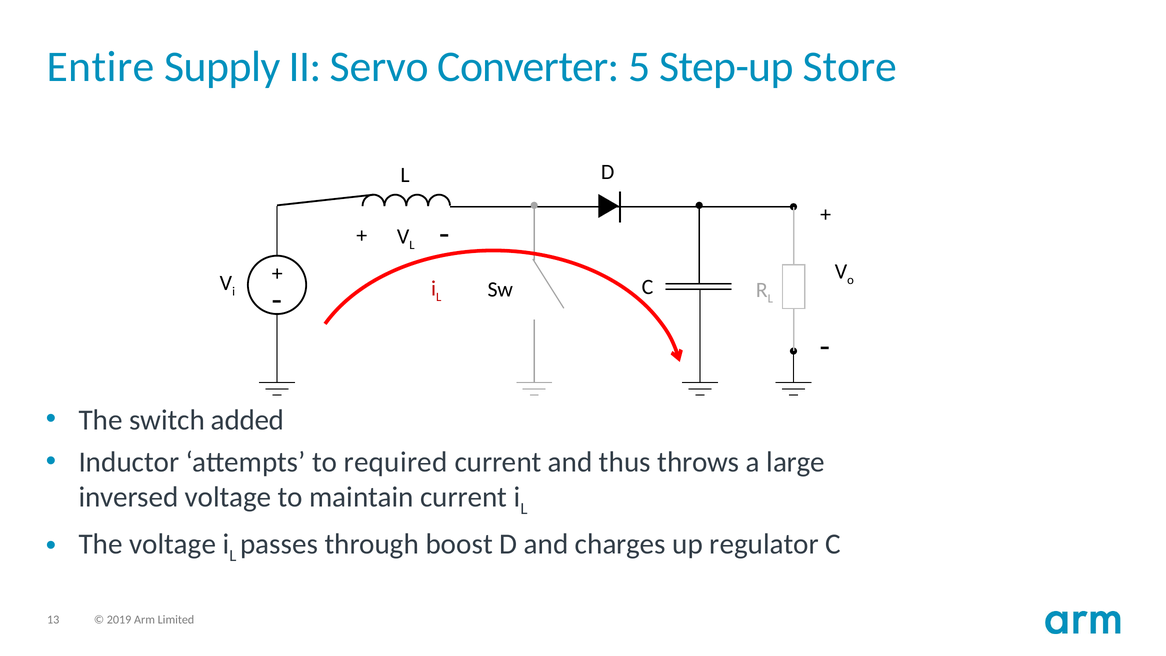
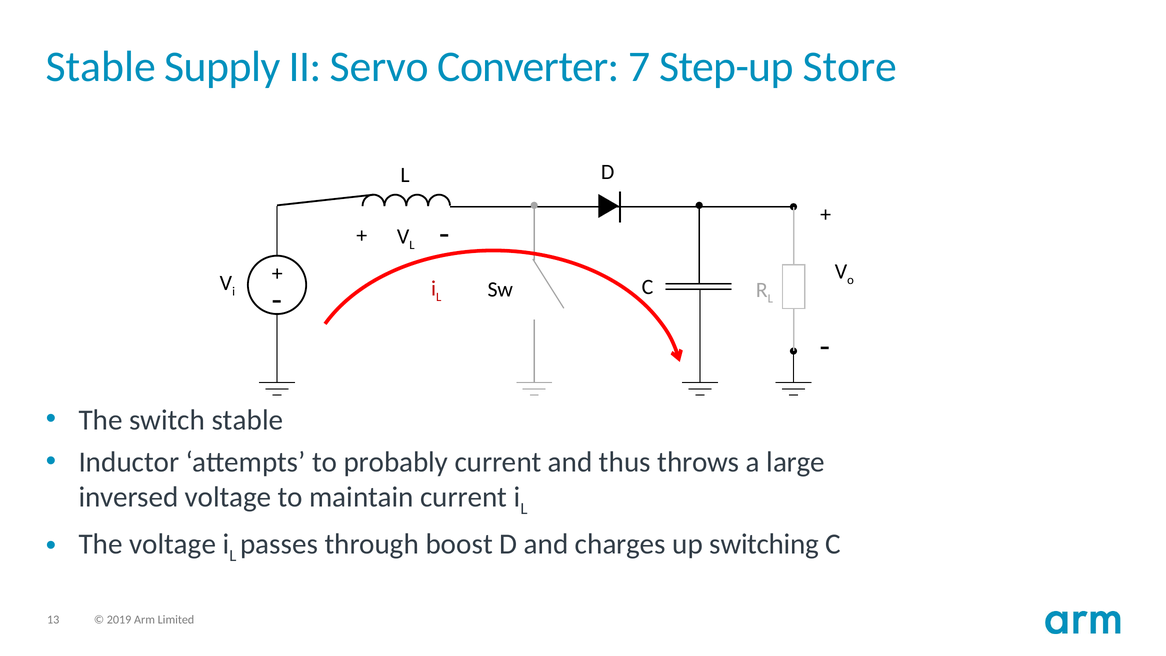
Entire: Entire -> Stable (101, 67)
5: 5 -> 7 (639, 67)
switch added: added -> stable (247, 420)
required: required -> probably (396, 462)
regulator: regulator -> switching (764, 544)
